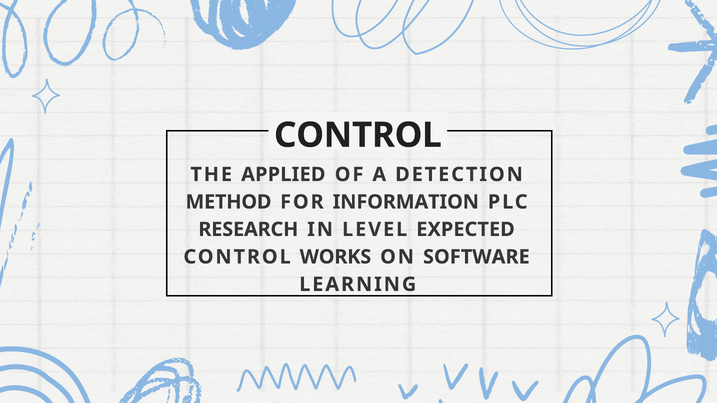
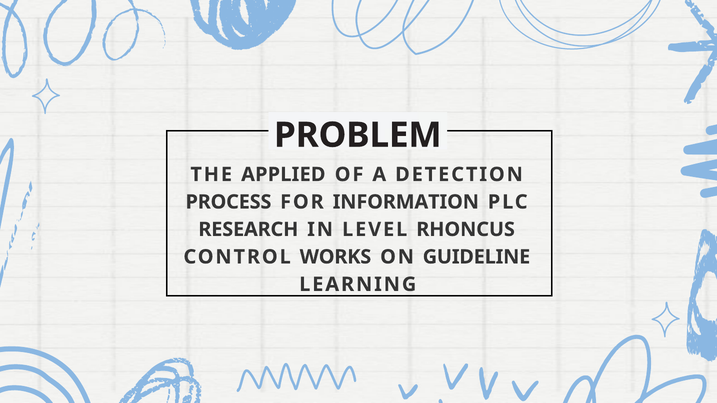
CONTROL: CONTROL -> PROBLEM (358, 135)
METHOD: METHOD -> PROCESS (228, 202)
EXPECTED: EXPECTED -> RHONCUS (466, 230)
SOFTWARE: SOFTWARE -> GUIDELINE (476, 257)
